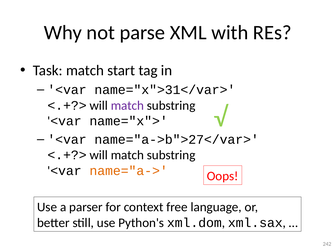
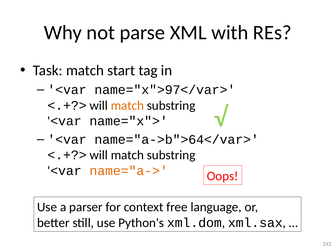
name="x">31</var>: name="x">31</var> -> name="x">97</var> (165, 90)
match colour: purple -> orange (127, 105)
name="a->b">27</var>: name="a->b">27</var> -> name="a->b">64</var> (177, 139)
